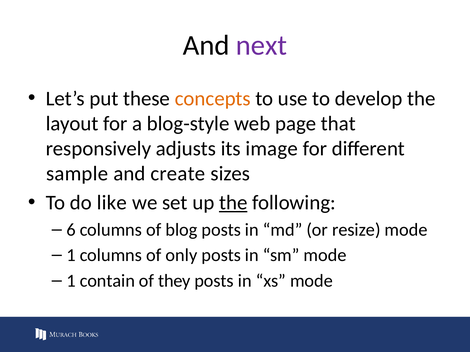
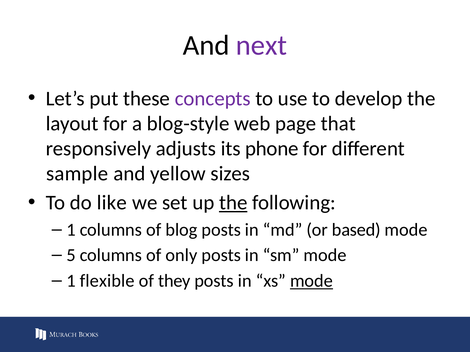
concepts colour: orange -> purple (213, 99)
image: image -> phone (272, 149)
create: create -> yellow (178, 174)
6: 6 -> 1 (71, 230)
resize: resize -> based (356, 230)
1: 1 -> 5 (71, 256)
contain: contain -> flexible (107, 281)
mode underline: none -> present (312, 281)
